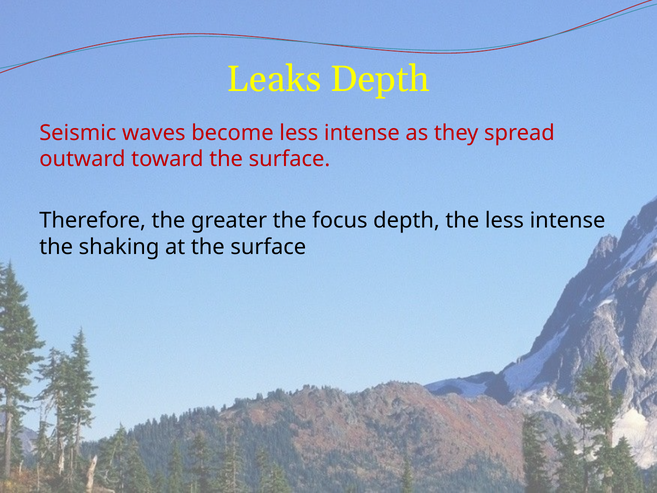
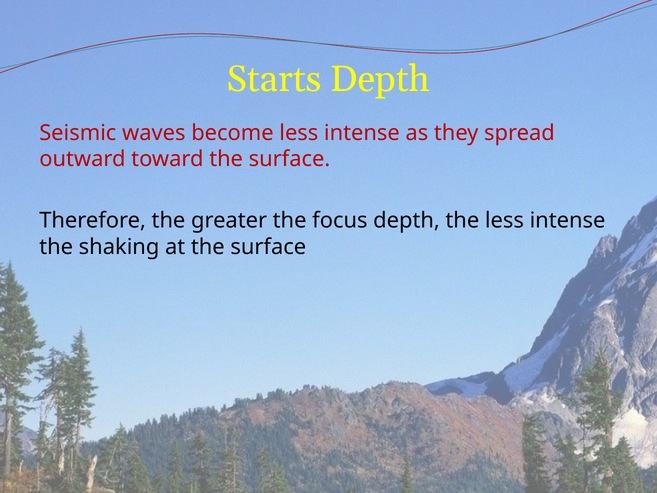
Leaks: Leaks -> Starts (274, 79)
